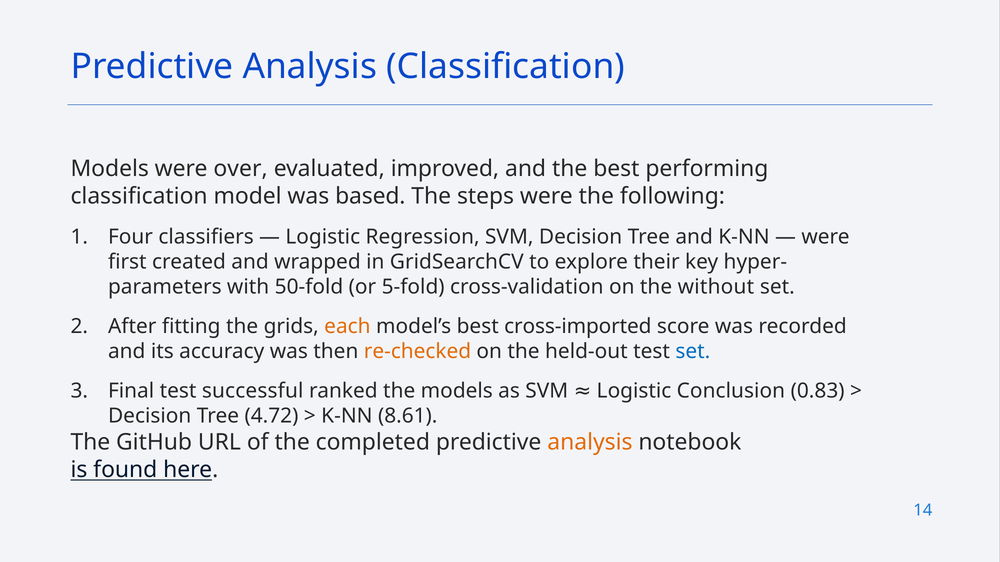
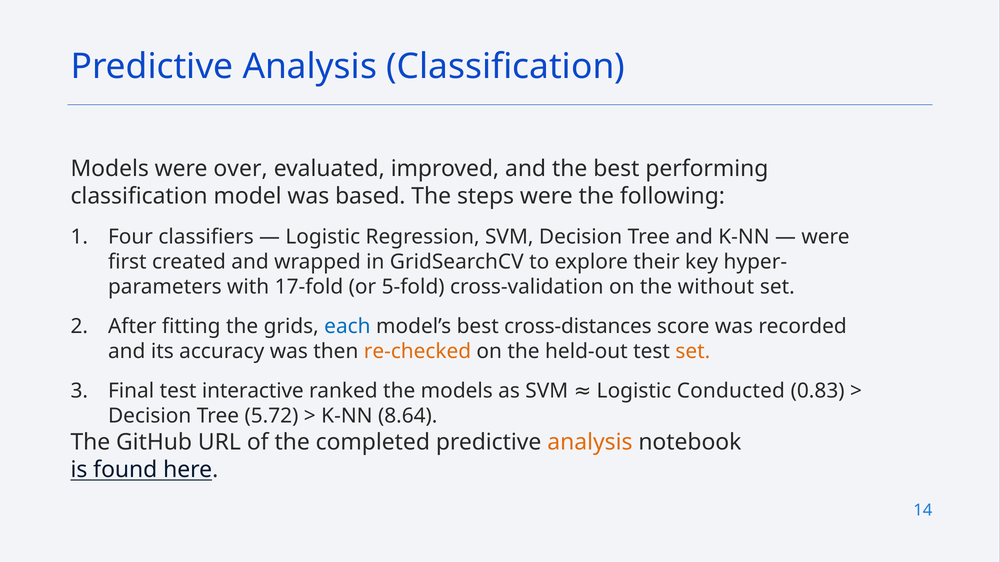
50-fold: 50-fold -> 17-fold (309, 287)
each colour: orange -> blue (347, 327)
cross-imported: cross-imported -> cross-distances (578, 327)
set colour: blue -> orange (693, 352)
successful: successful -> interactive (253, 391)
Conclusion: Conclusion -> Conducted (731, 391)
4.72: 4.72 -> 5.72 (271, 416)
8.61: 8.61 -> 8.64 (408, 416)
